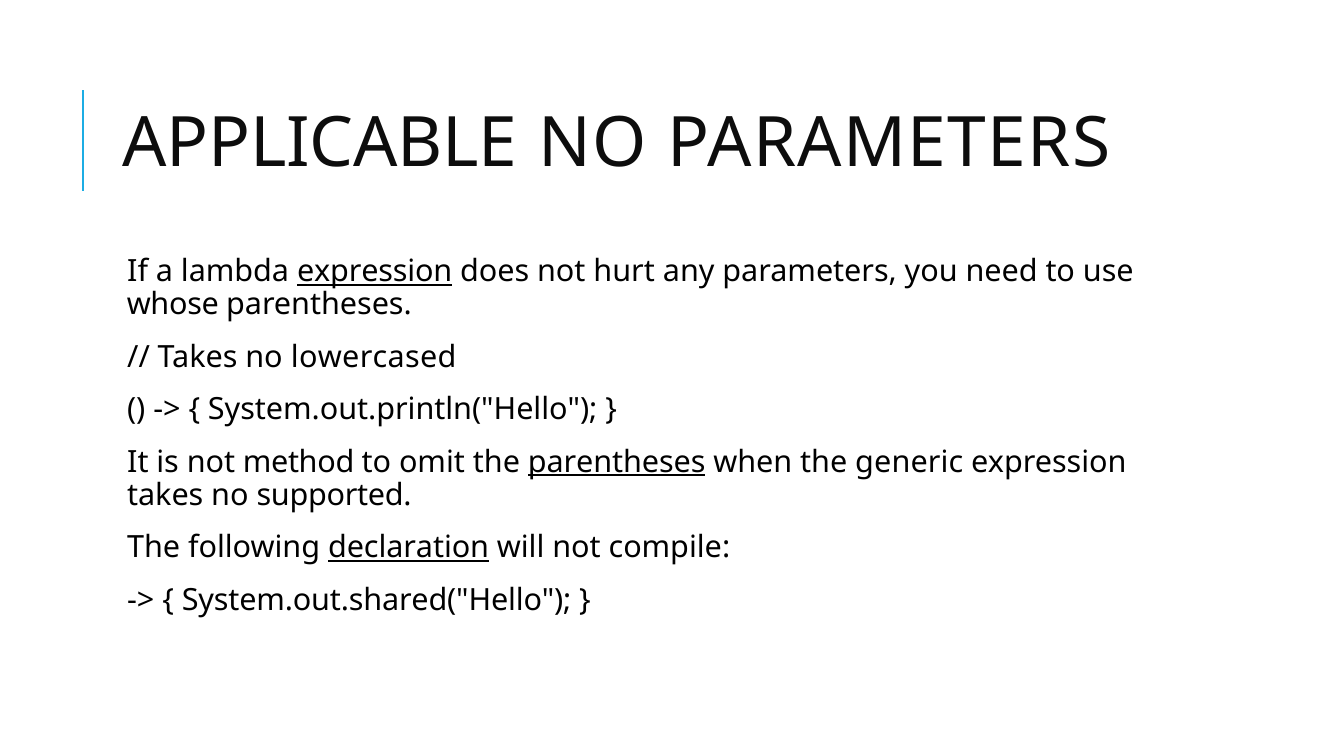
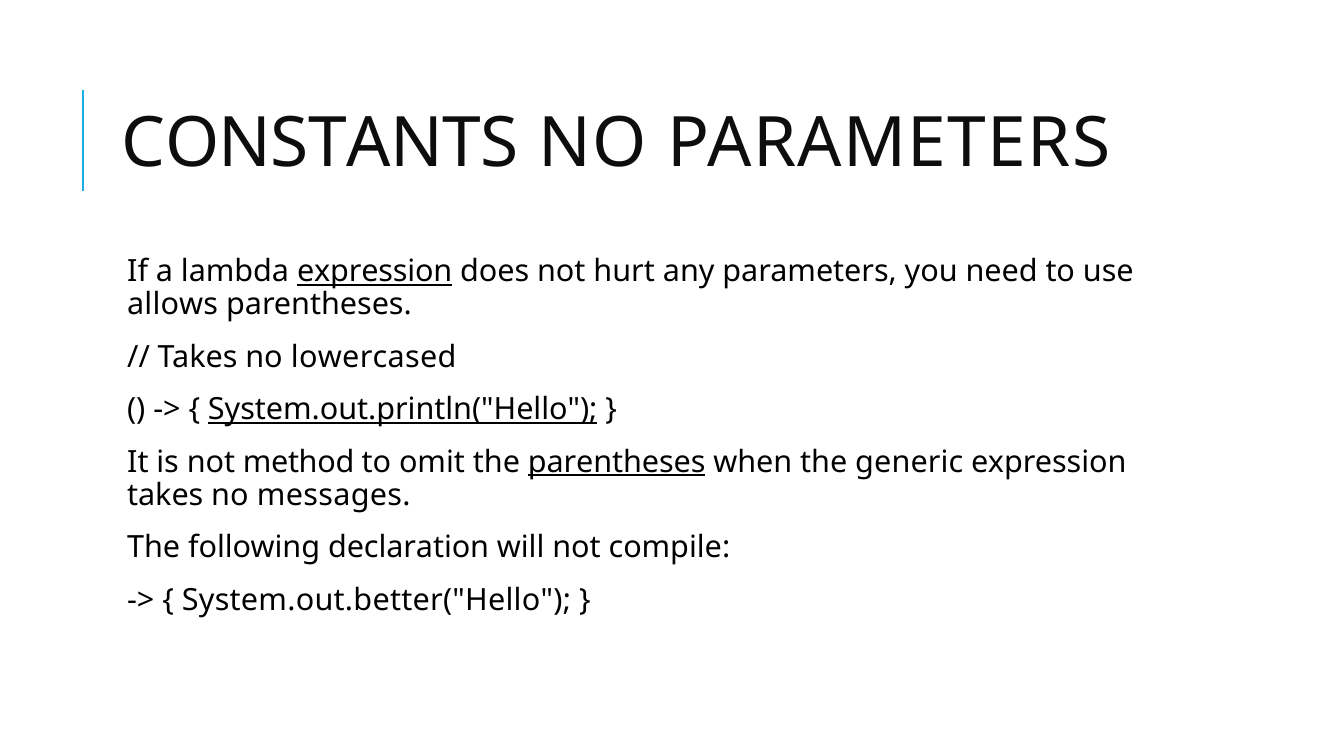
APPLICABLE: APPLICABLE -> CONSTANTS (320, 143)
whose: whose -> allows (173, 305)
System.out.println("Hello underline: none -> present (403, 410)
supported: supported -> messages (334, 495)
declaration underline: present -> none (409, 548)
System.out.shared("Hello: System.out.shared("Hello -> System.out.better("Hello (376, 600)
